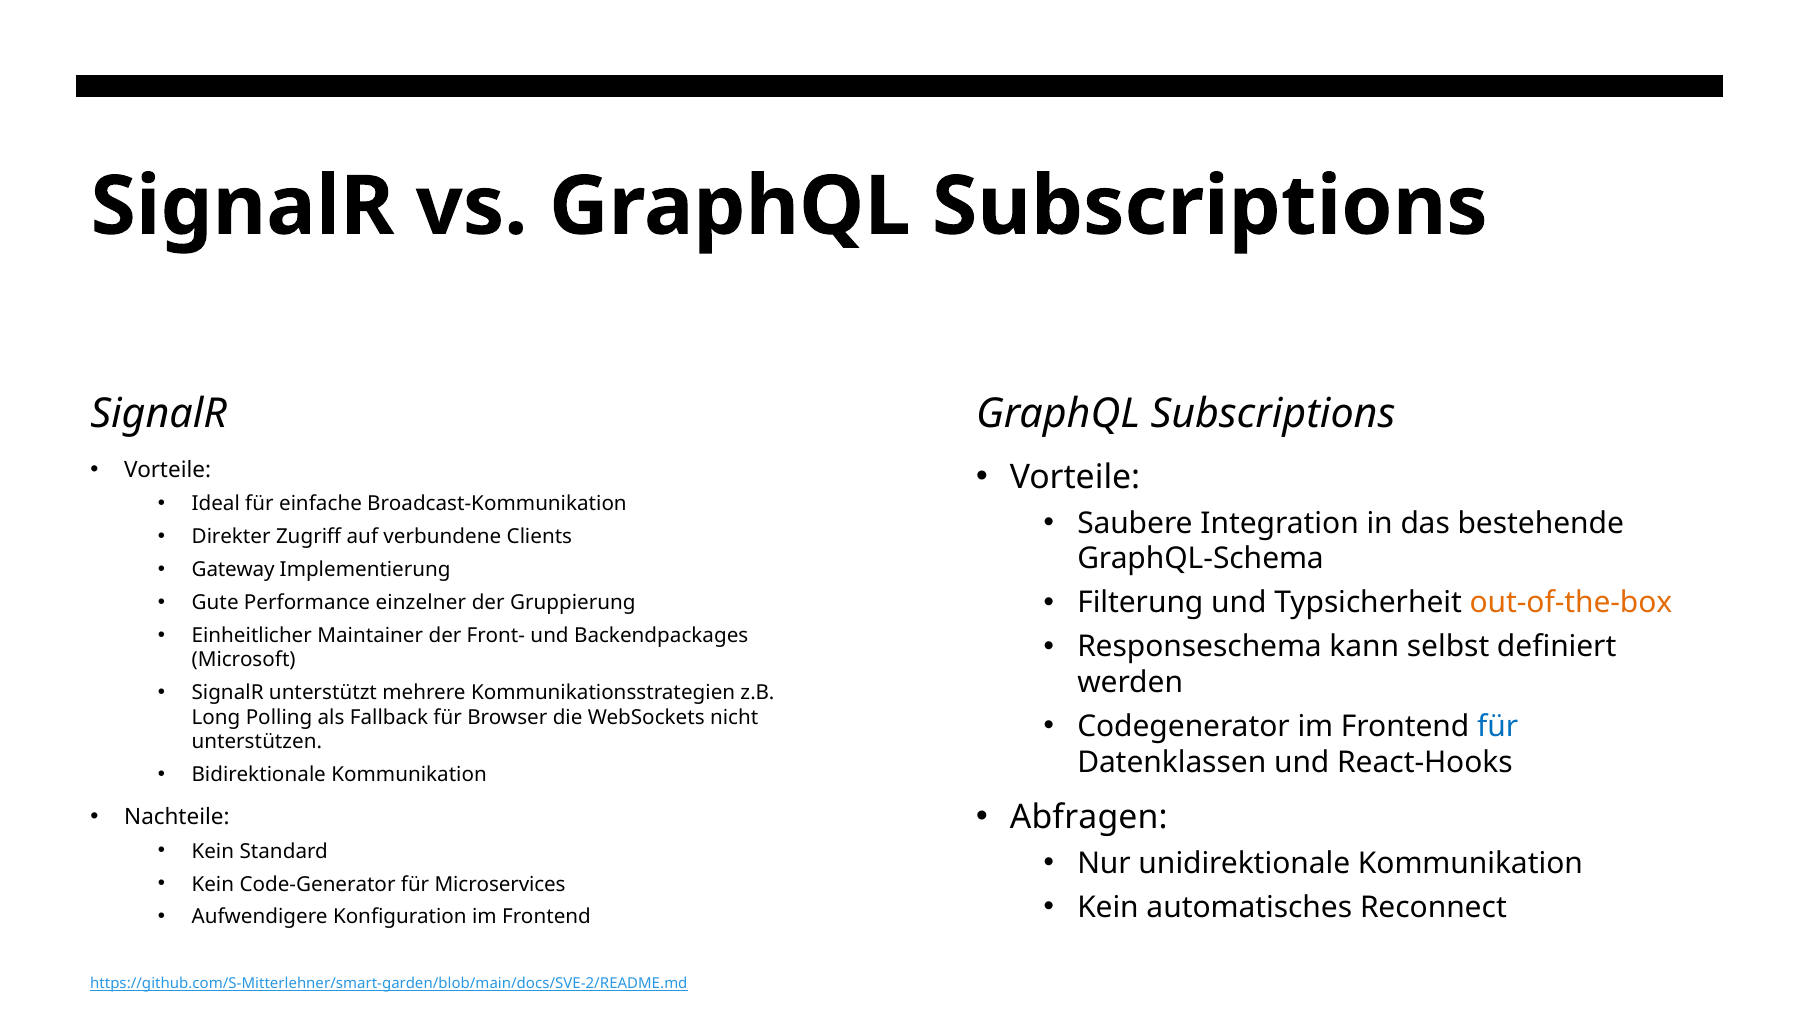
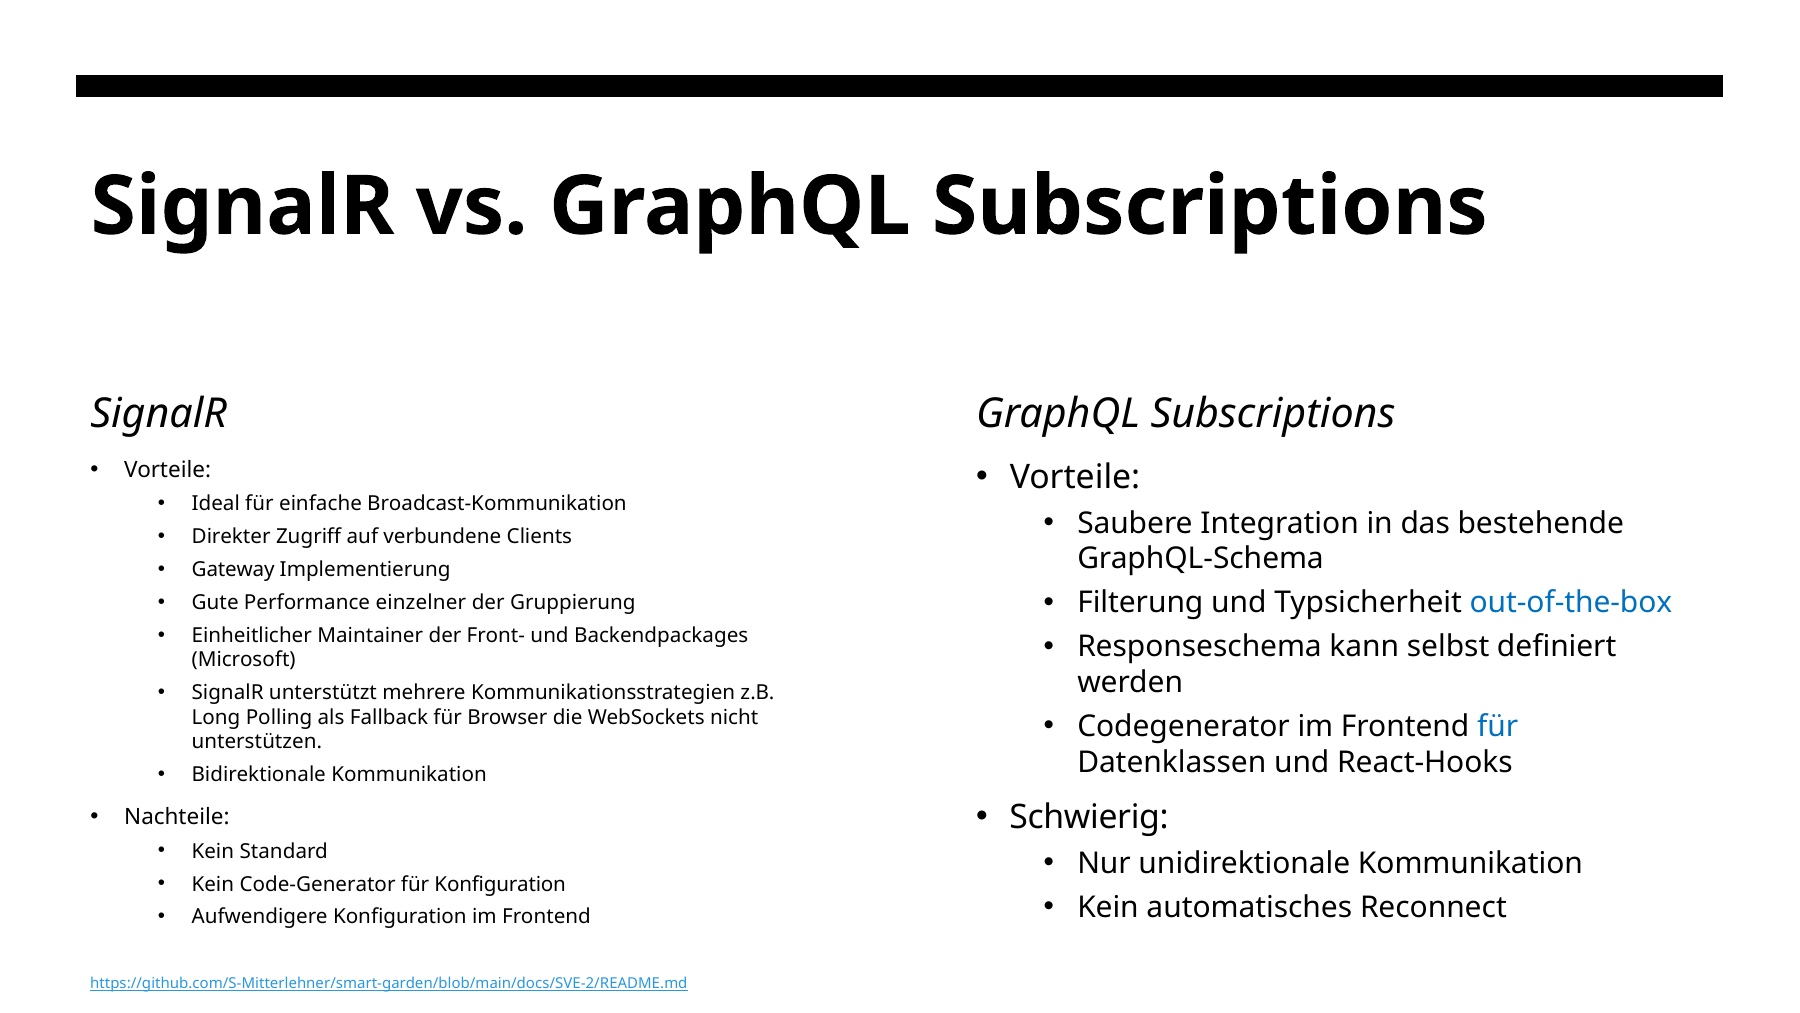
out-of-the-box colour: orange -> blue (1571, 603)
Abfragen: Abfragen -> Schwierig (1089, 817)
für Microservices: Microservices -> Konfiguration (500, 884)
